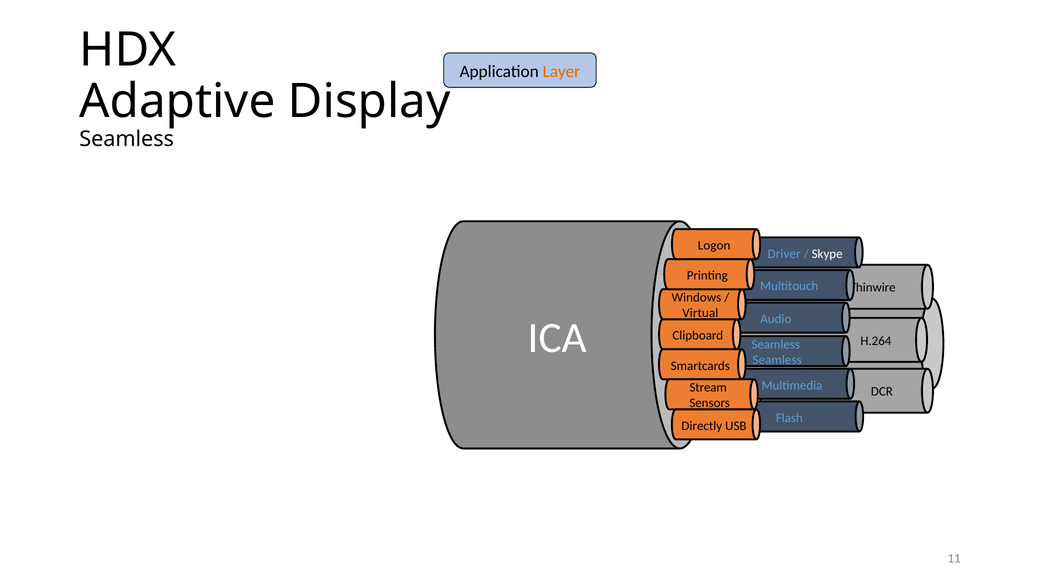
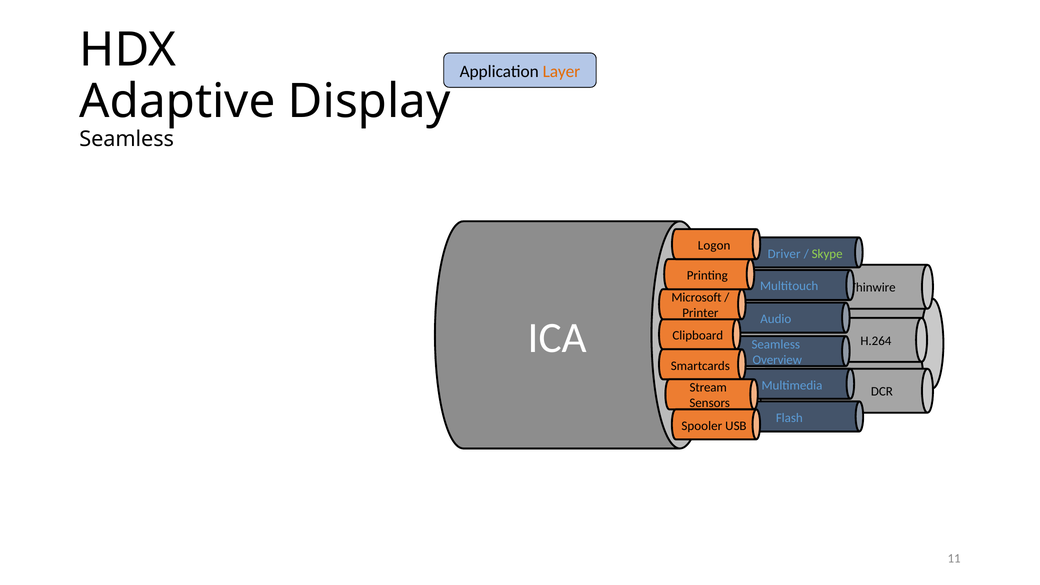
Skype colour: white -> light green (827, 254)
Windows: Windows -> Microsoft (697, 297)
Virtual: Virtual -> Printer (700, 313)
Seamless: Seamless -> Overview (777, 360)
Directly: Directly -> Spooler (702, 426)
